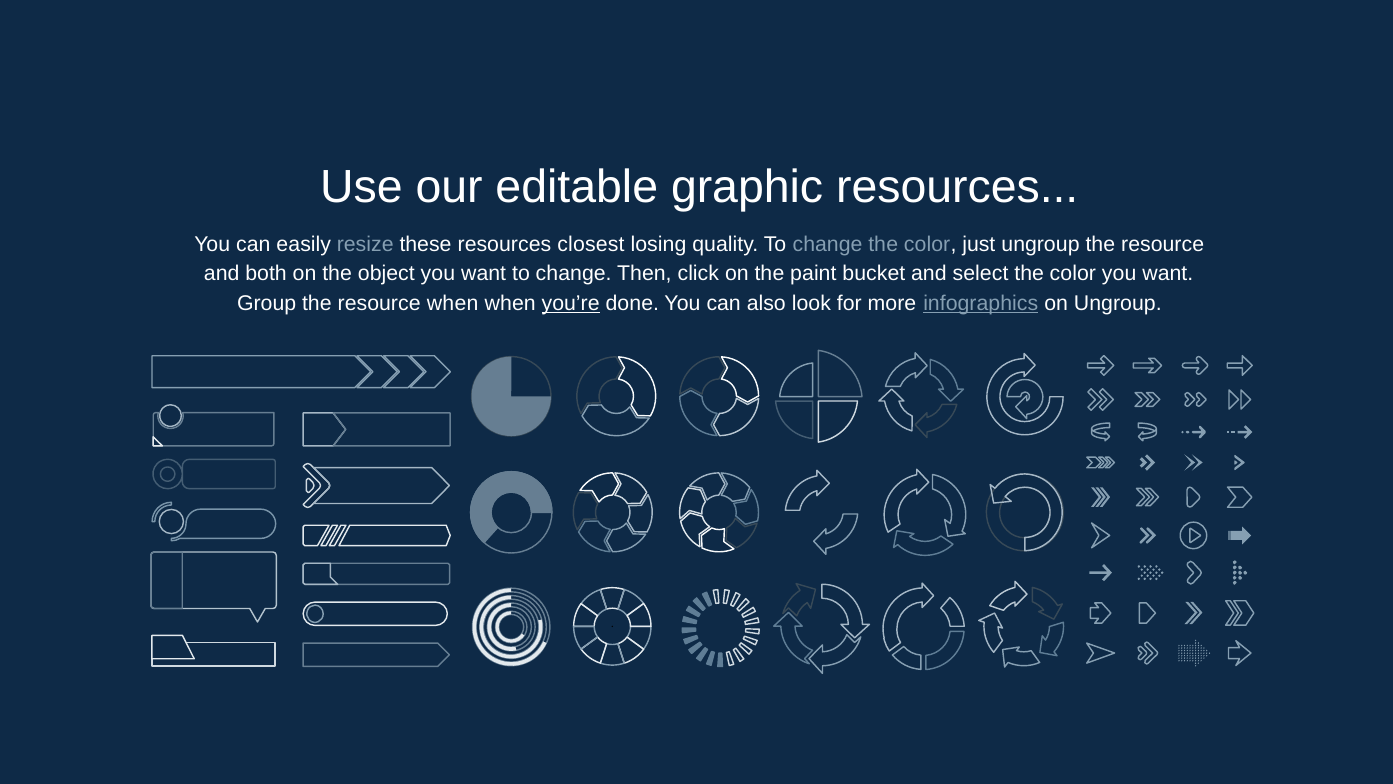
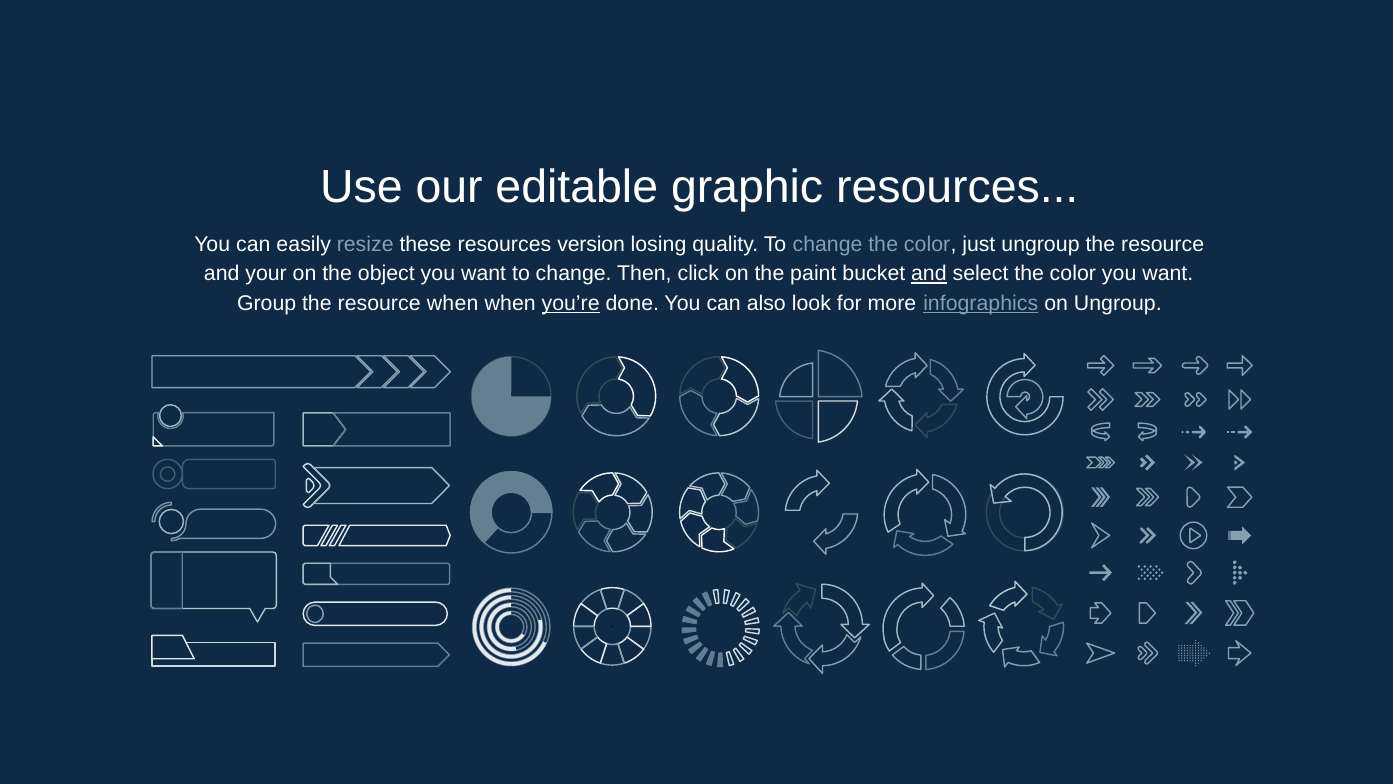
closest: closest -> version (591, 244)
both: both -> your (266, 274)
and underline: none -> present (929, 274)
